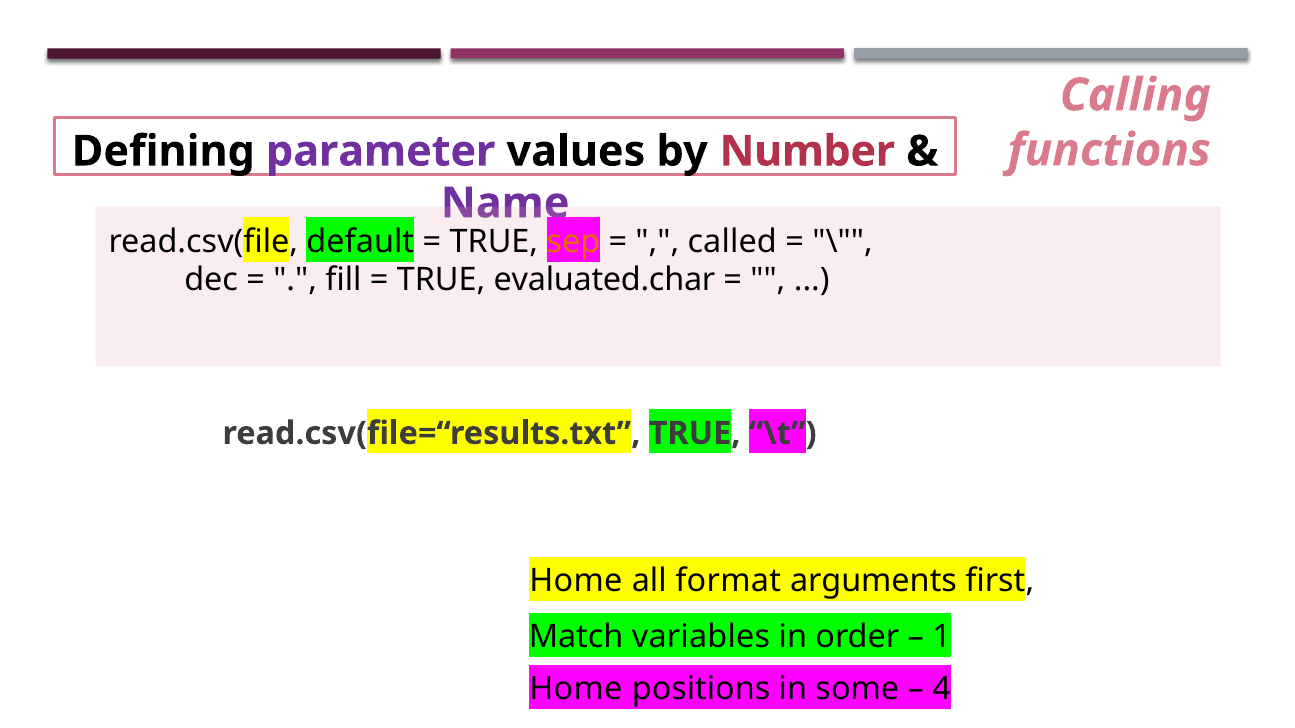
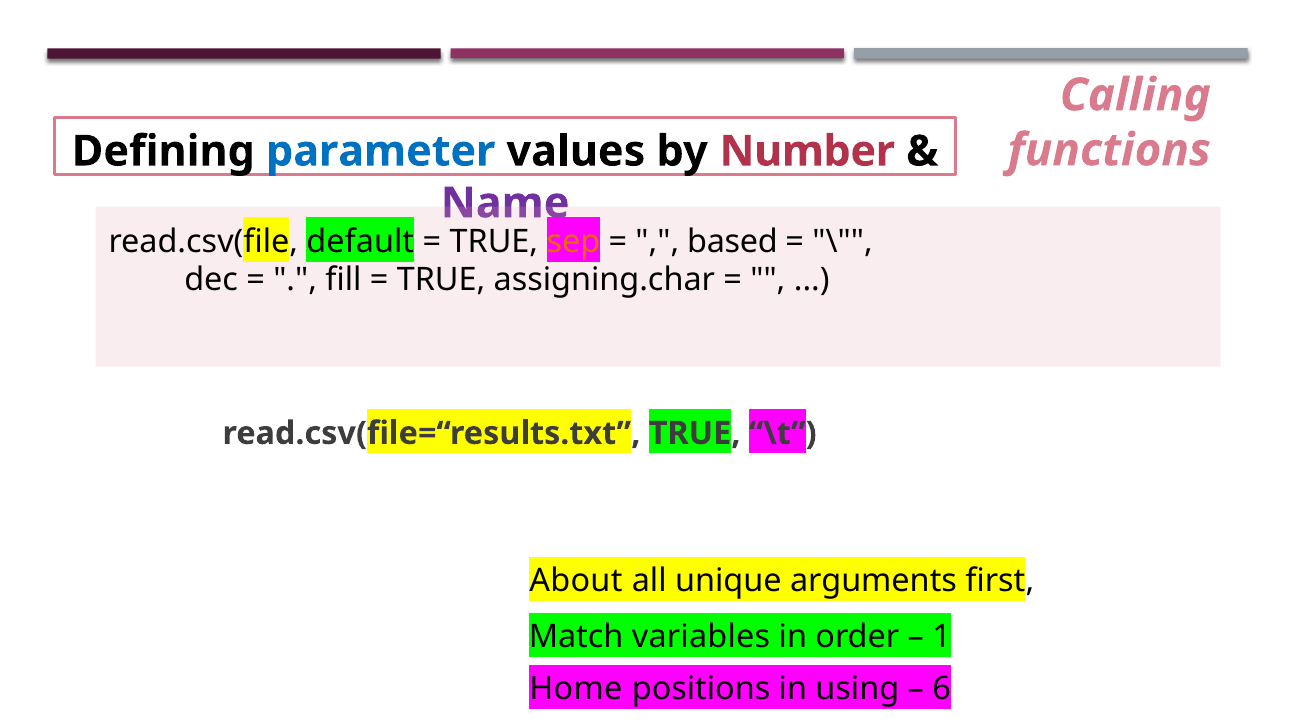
parameter colour: purple -> blue (381, 151)
called: called -> based (732, 242)
evaluated.char: evaluated.char -> assigning.char (604, 280)
Home: Home -> About (576, 582)
format: format -> unique (728, 582)
some: some -> using (857, 689)
4: 4 -> 6 (942, 689)
